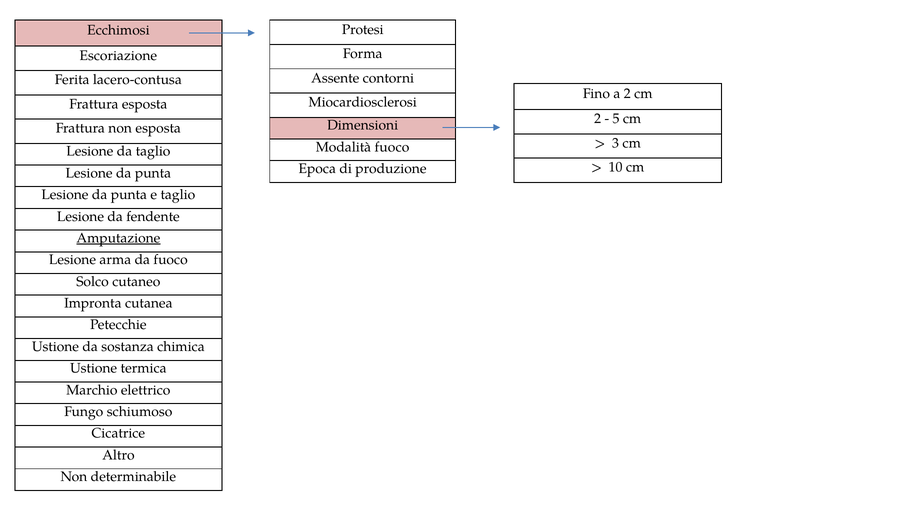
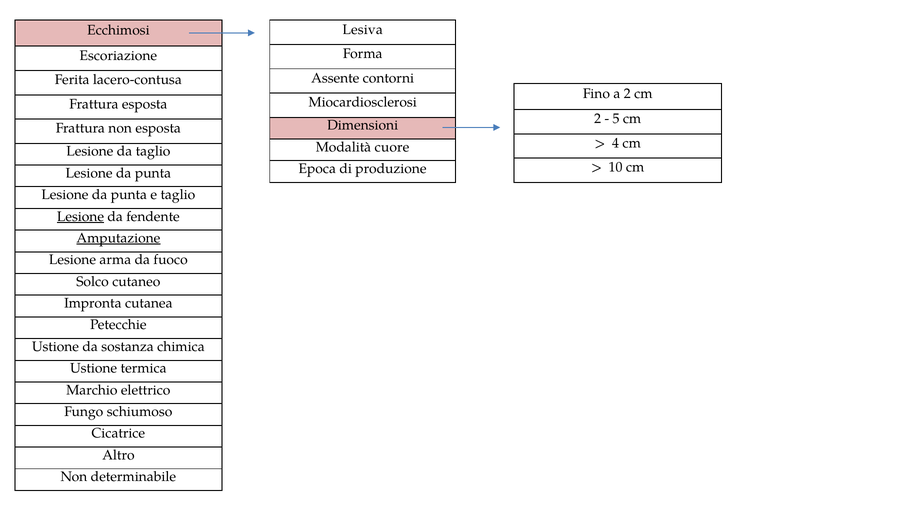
Protesi: Protesi -> Lesiva (363, 30)
3: 3 -> 4 (616, 143)
Modalità fuoco: fuoco -> cuore (392, 147)
Lesione underline: none -> present (80, 217)
